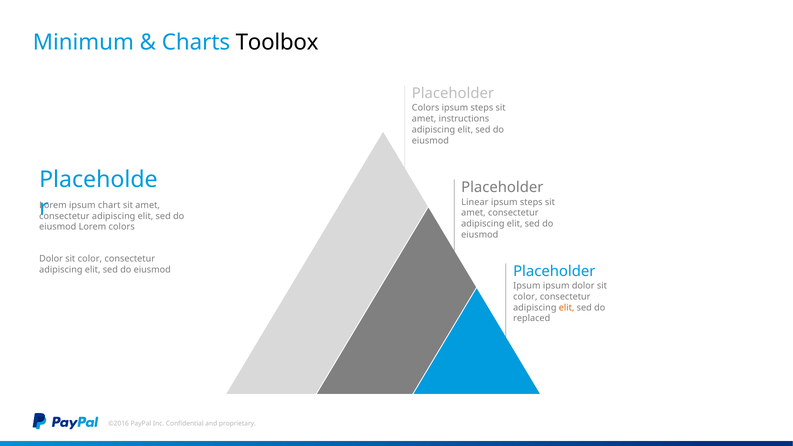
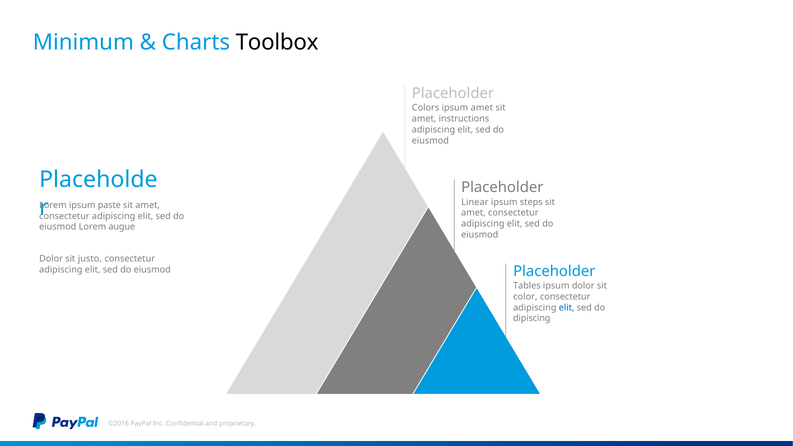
steps: steps -> amet (482, 108)
chart: chart -> paste (109, 205)
Lorem colors: colors -> augue (122, 227)
color: color -> justo (90, 259)
Ipsum: Ipsum -> Tables (527, 286)
elit colour: orange -> blue (567, 308)
replaced: replaced -> dipiscing (532, 319)
